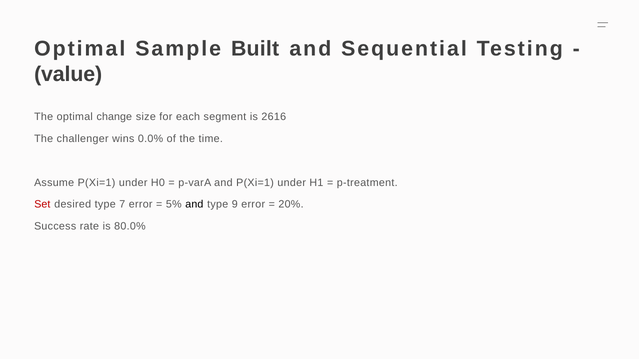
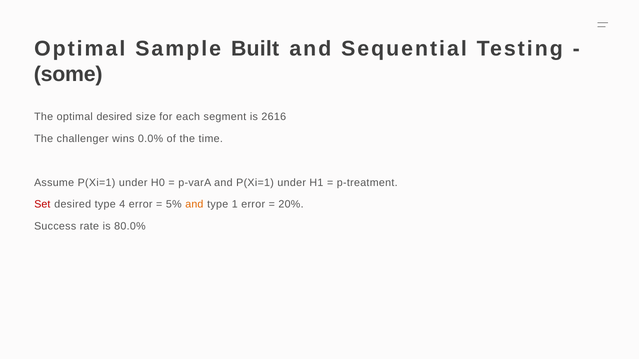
value: value -> some (68, 74)
optimal change: change -> desired (114, 117)
7: 7 -> 4 (122, 205)
and colour: black -> orange (194, 205)
9: 9 -> 1 (235, 205)
